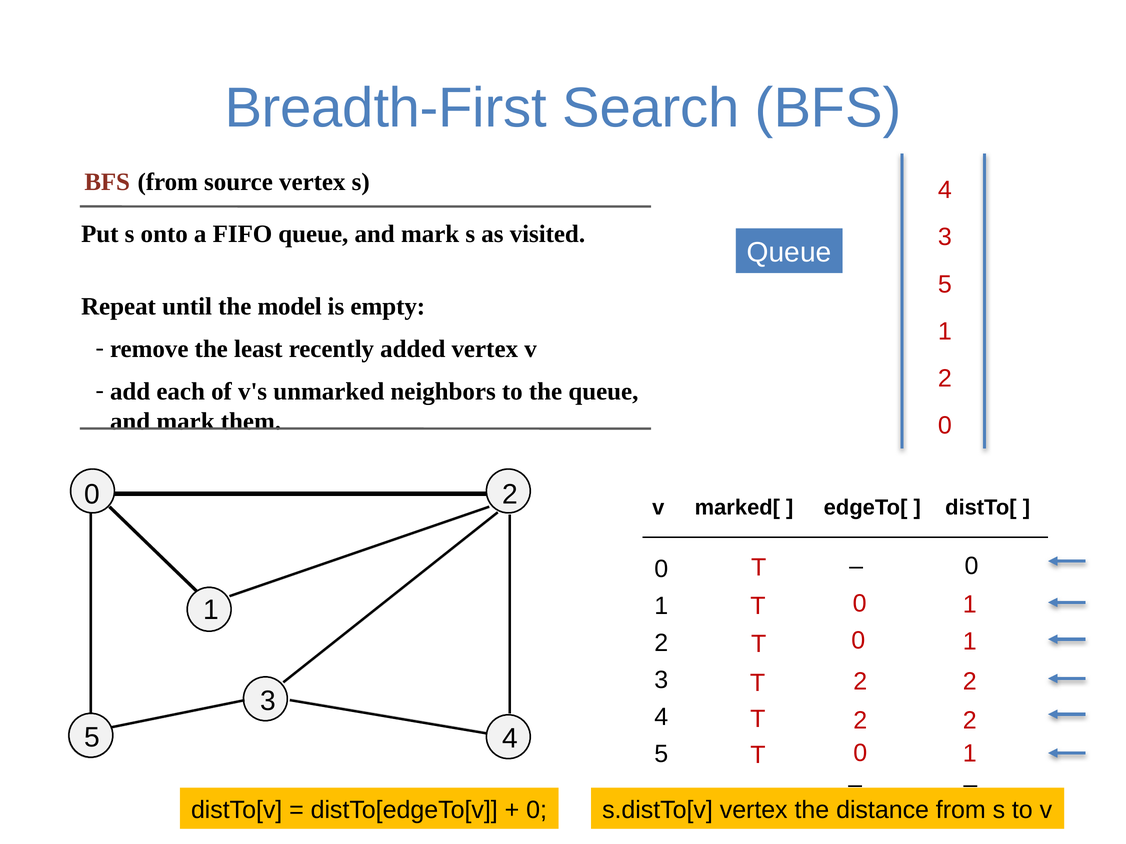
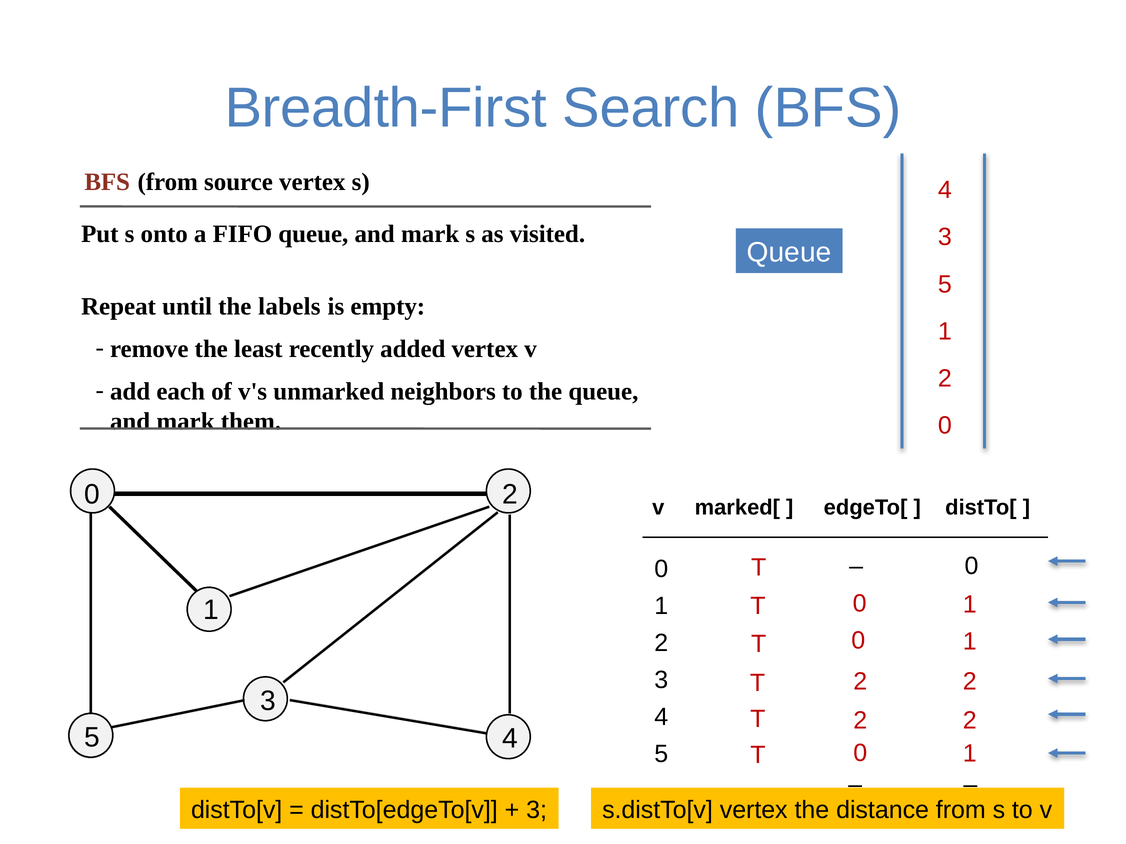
model: model -> labels (289, 307)
0: 0 -> 3 (537, 810)
